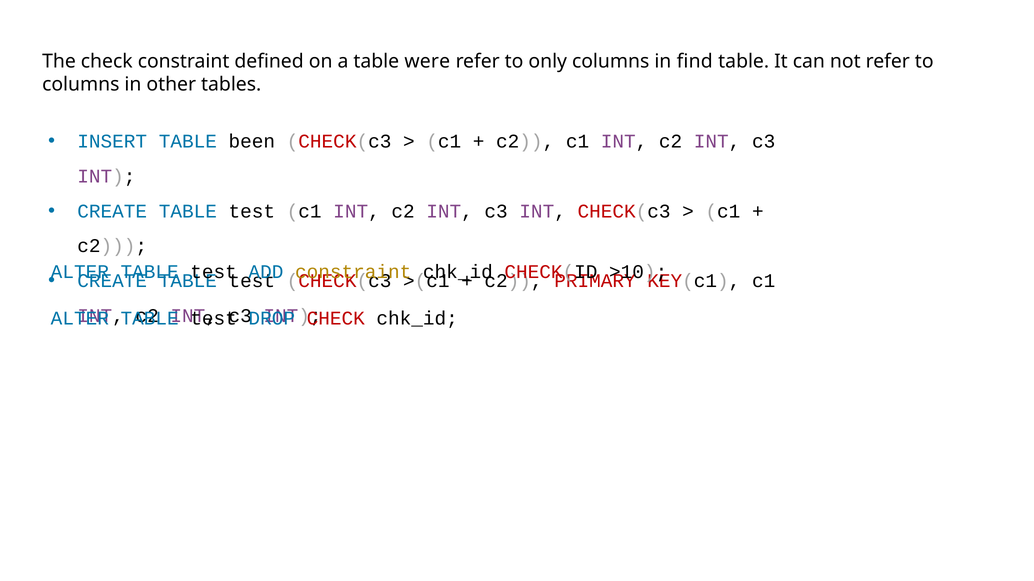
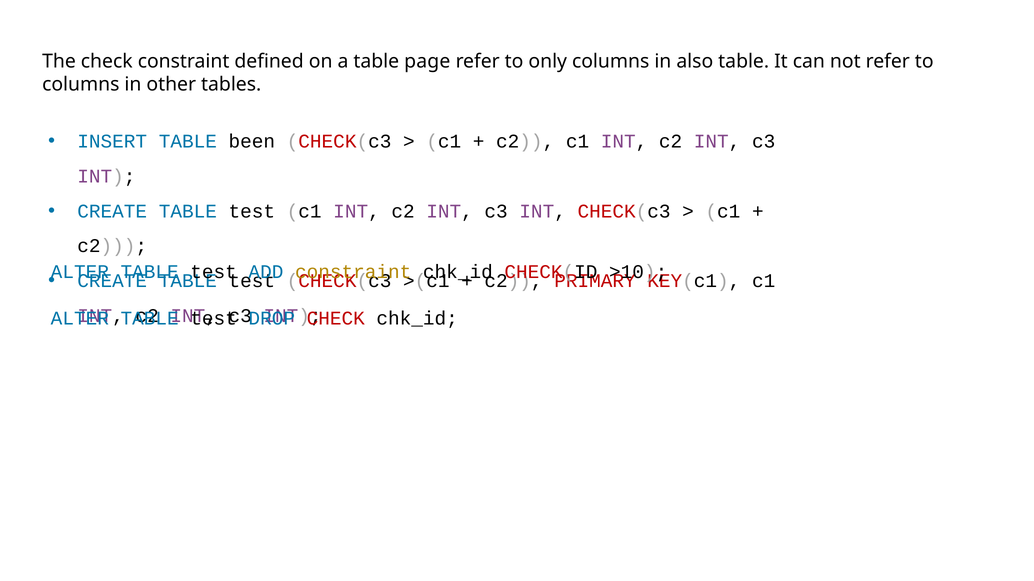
were: were -> page (427, 61)
find: find -> also (695, 61)
